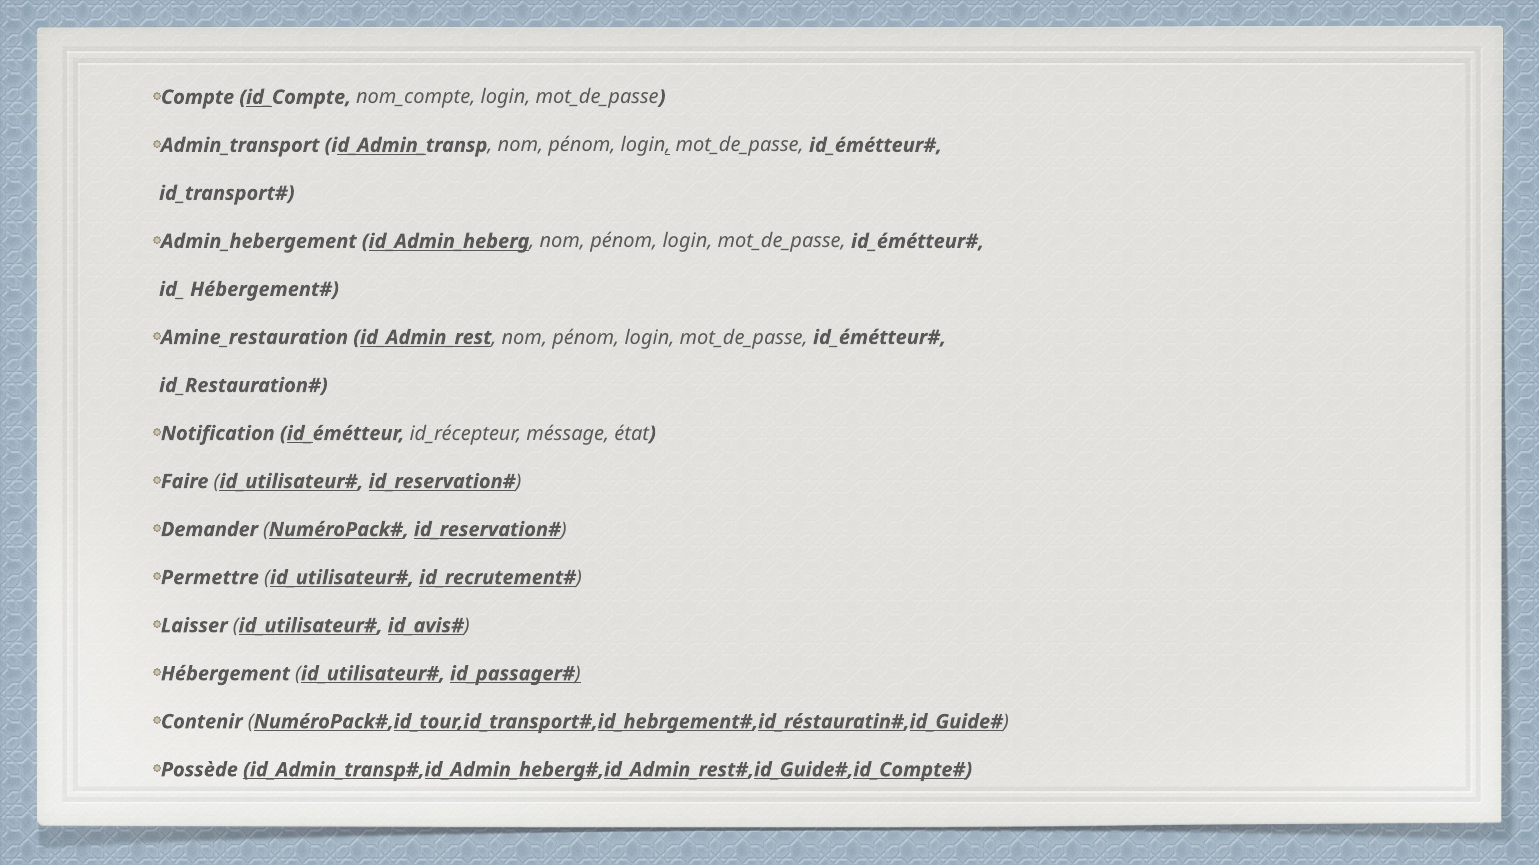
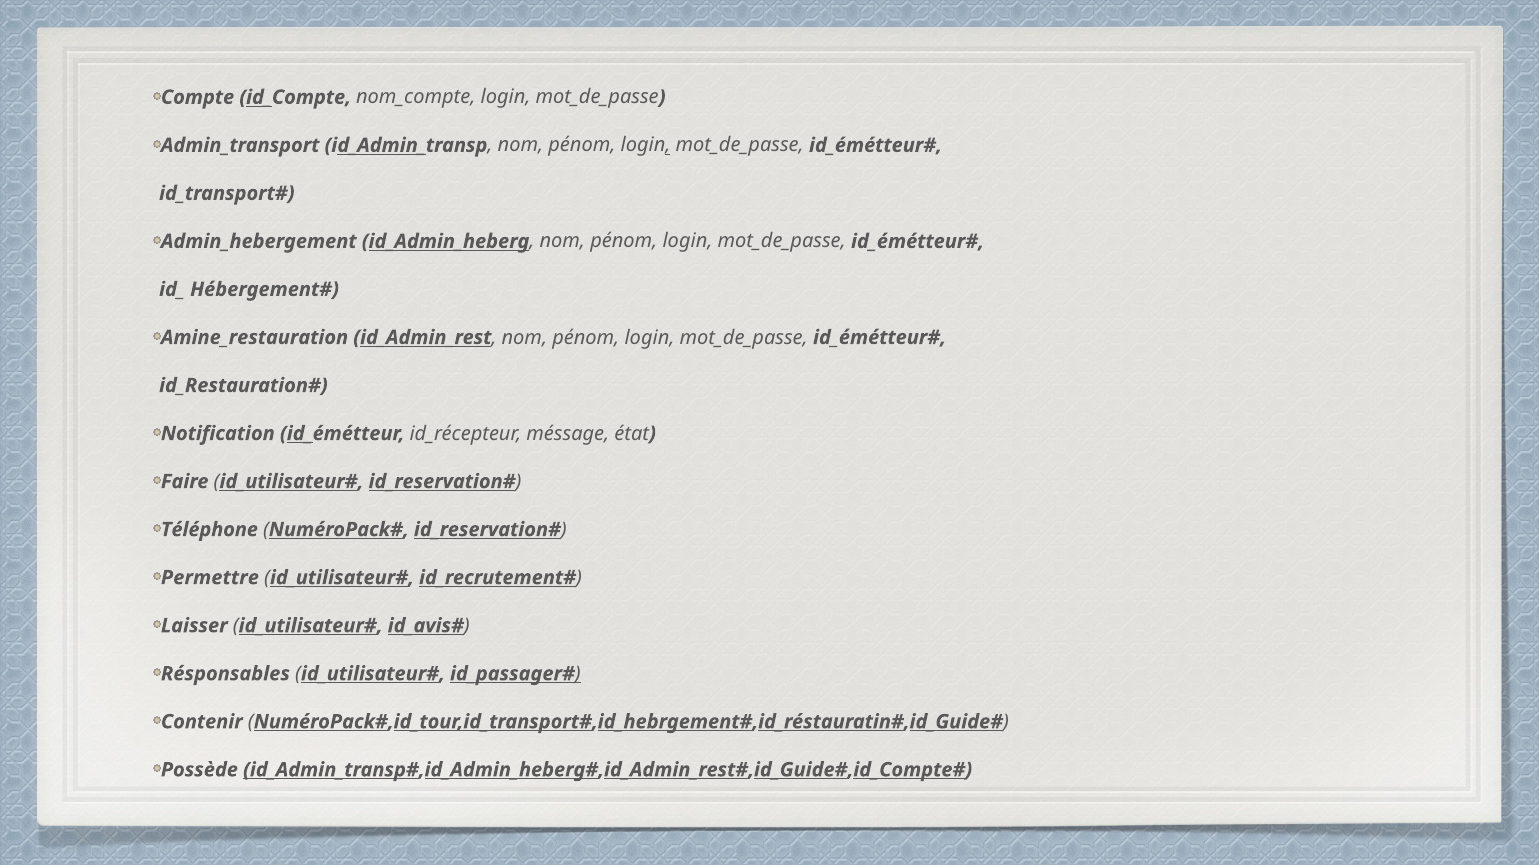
Demander: Demander -> Téléphone (209, 530)
Hébergement: Hébergement -> Résponsables (225, 674)
